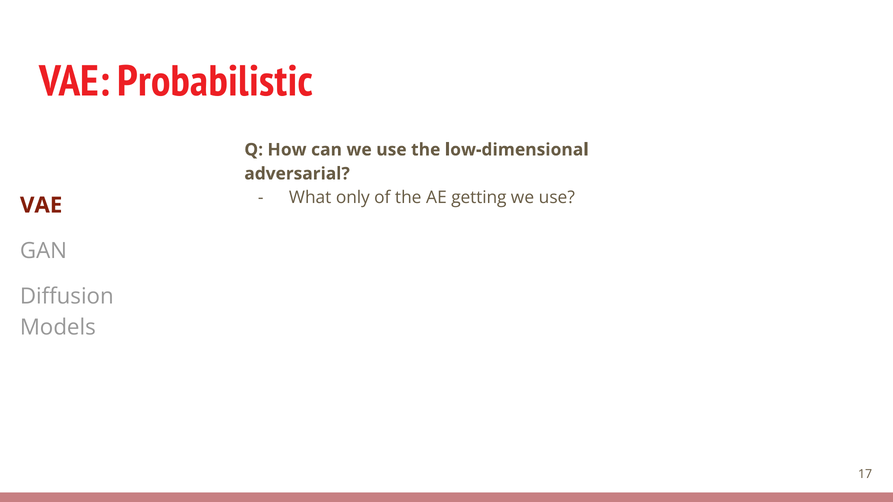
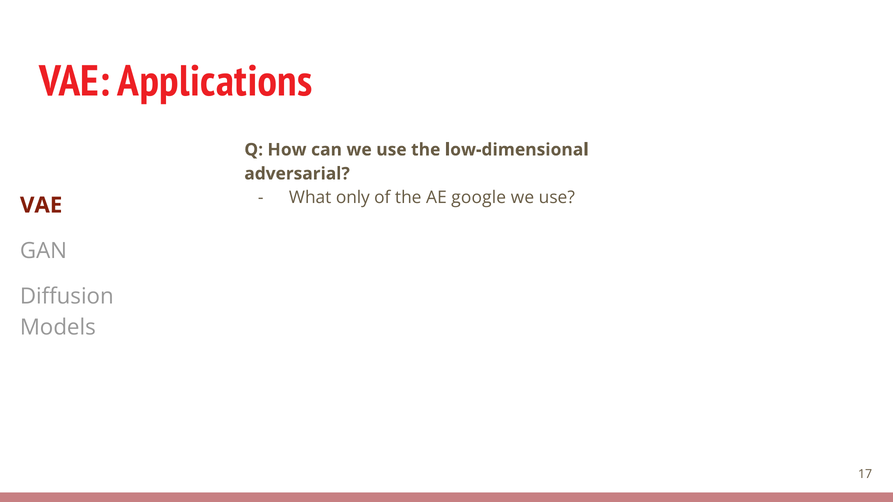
Probabilistic: Probabilistic -> Applications (215, 81)
getting: getting -> google (479, 198)
